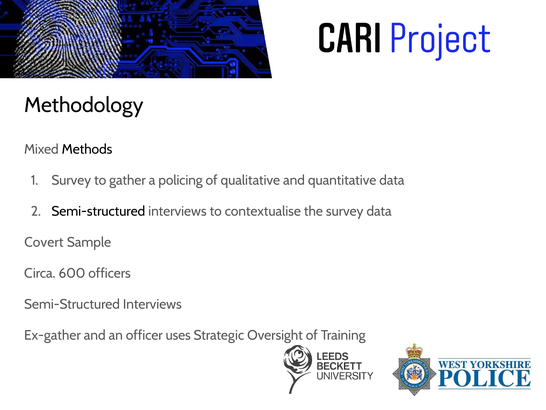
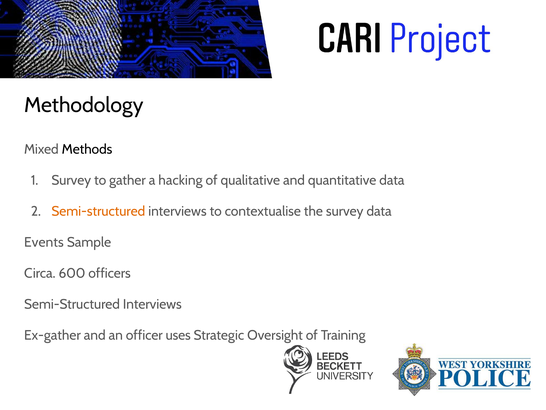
policing: policing -> hacking (180, 180)
Semi-structured colour: black -> orange (98, 211)
Covert: Covert -> Events (44, 242)
